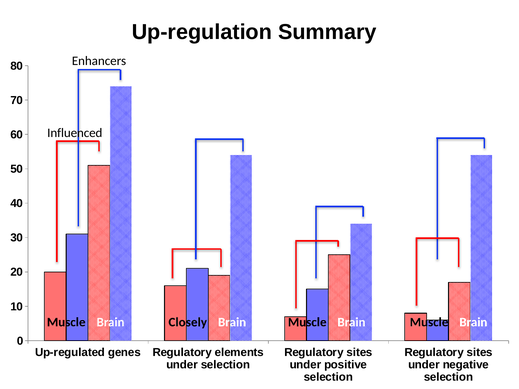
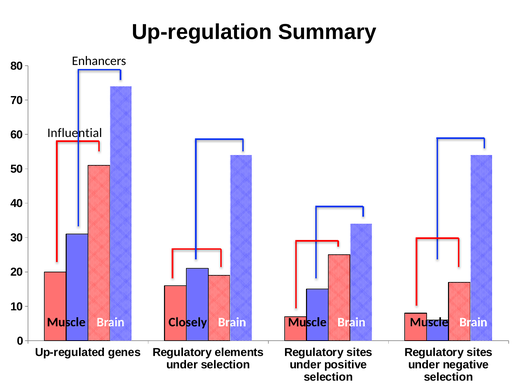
Influenced: Influenced -> Influential (75, 133)
